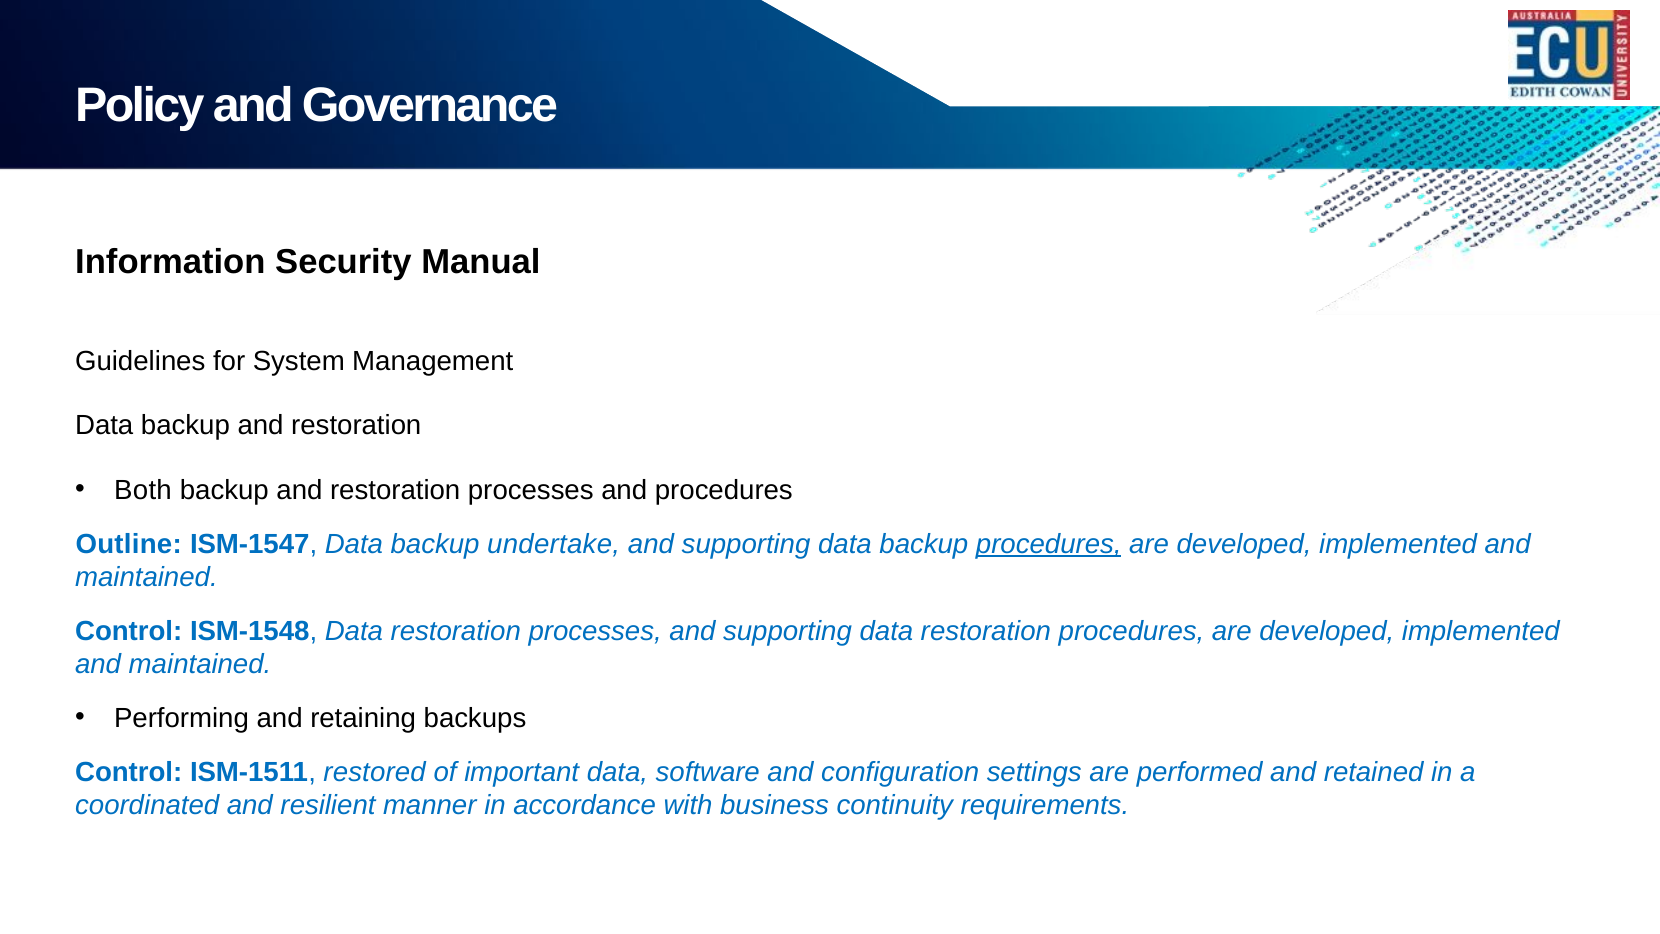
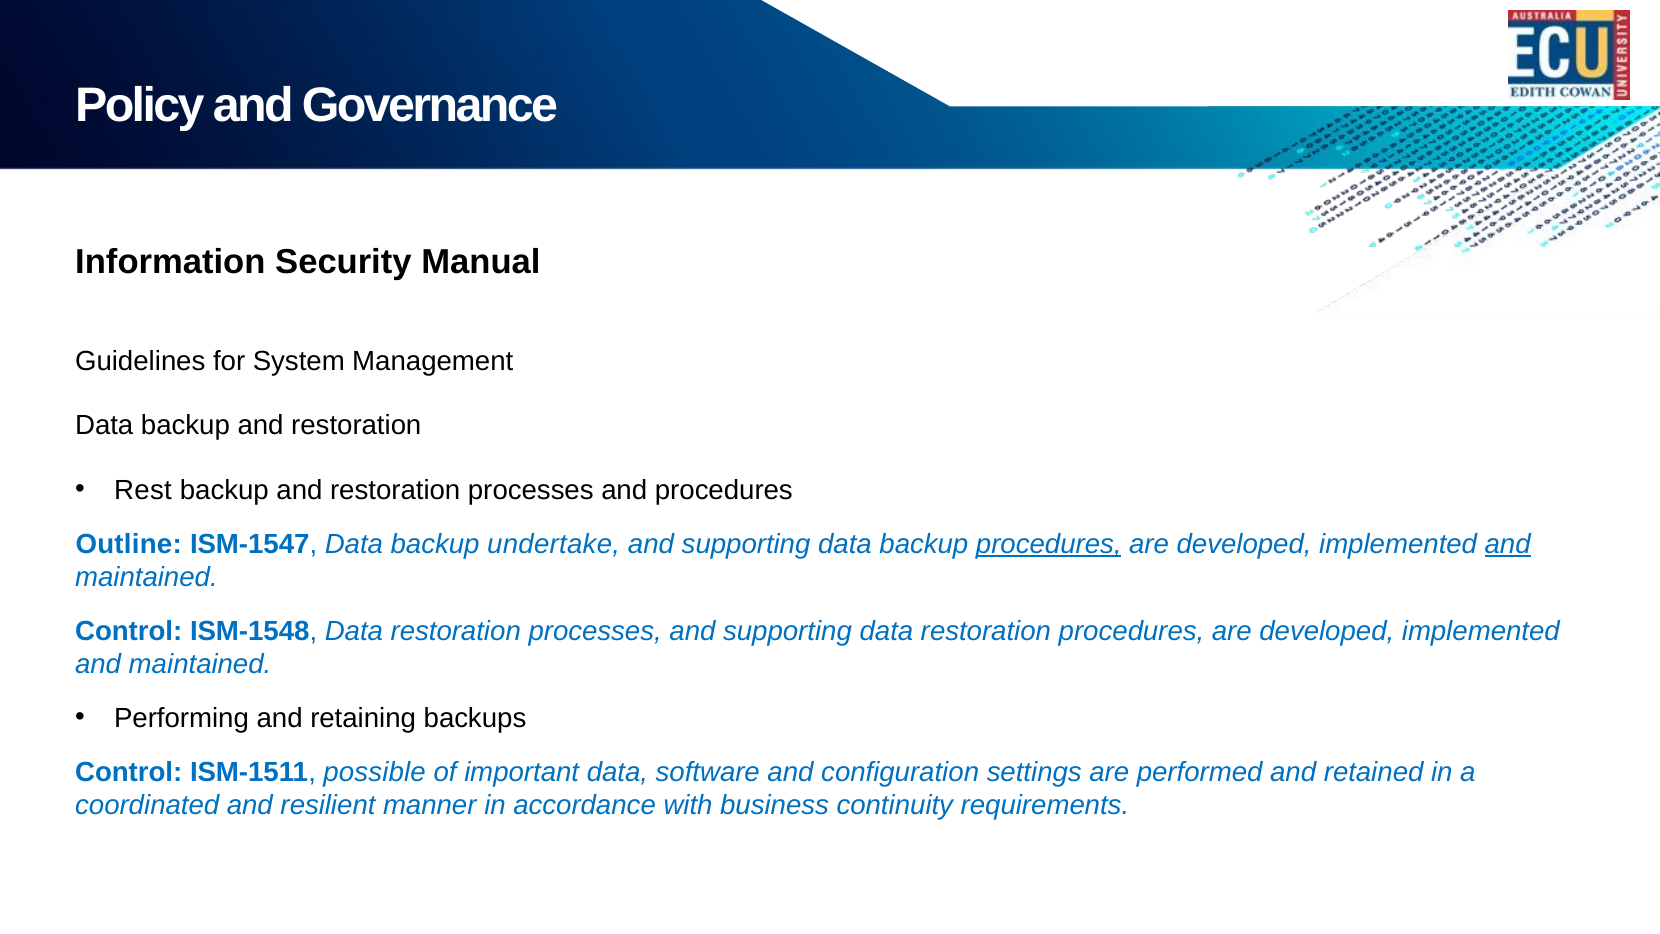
Both: Both -> Rest (143, 490)
and underline: none -> present (1508, 544)
restored: restored -> possible (375, 772)
